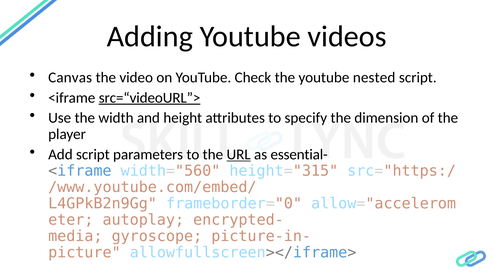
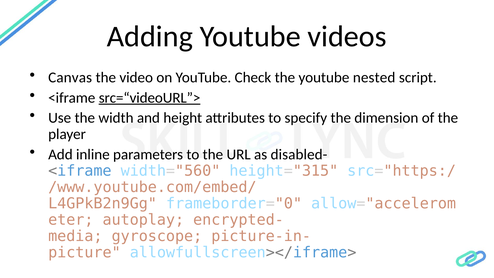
Add script: script -> inline (93, 154)
URL underline: present -> none (239, 154)
essential-: essential- -> disabled- (299, 154)
